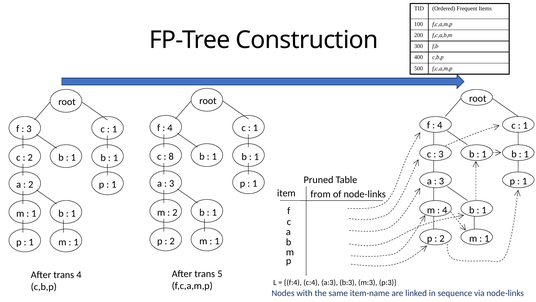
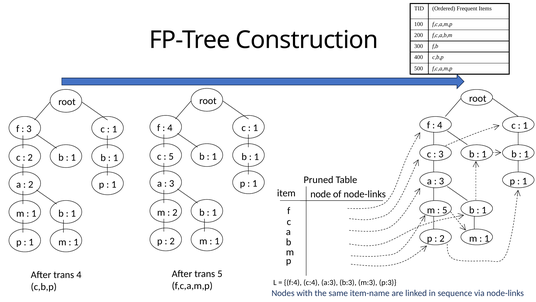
8: 8 -> 5 (171, 156)
from: from -> node (321, 194)
4: 4 -> 5 (445, 210)
